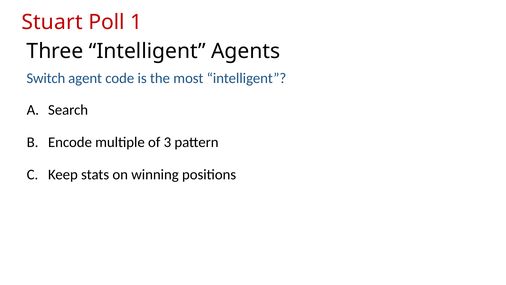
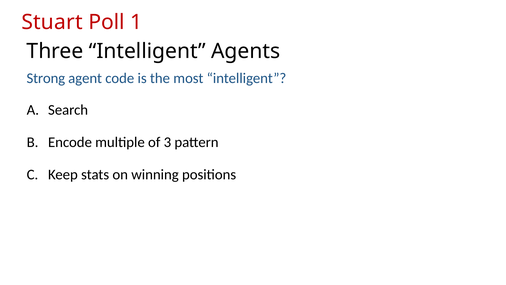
Switch: Switch -> Strong (46, 78)
